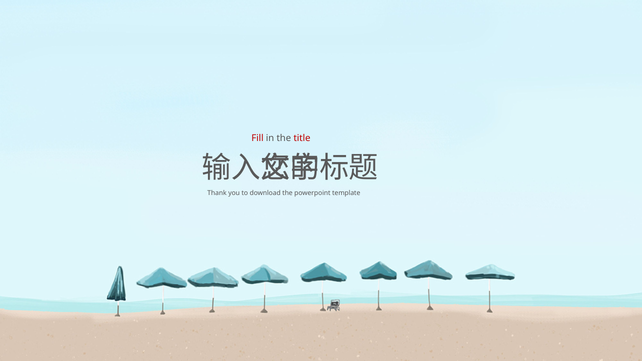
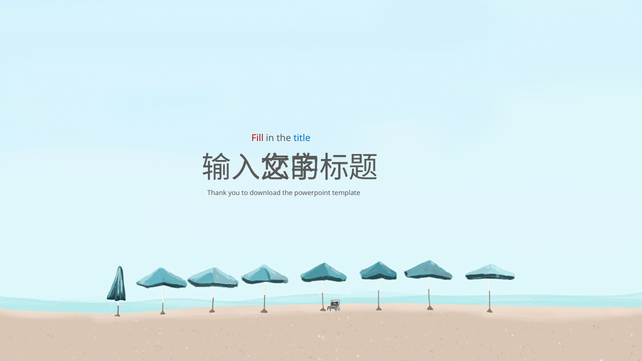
title colour: red -> blue (302, 138)
